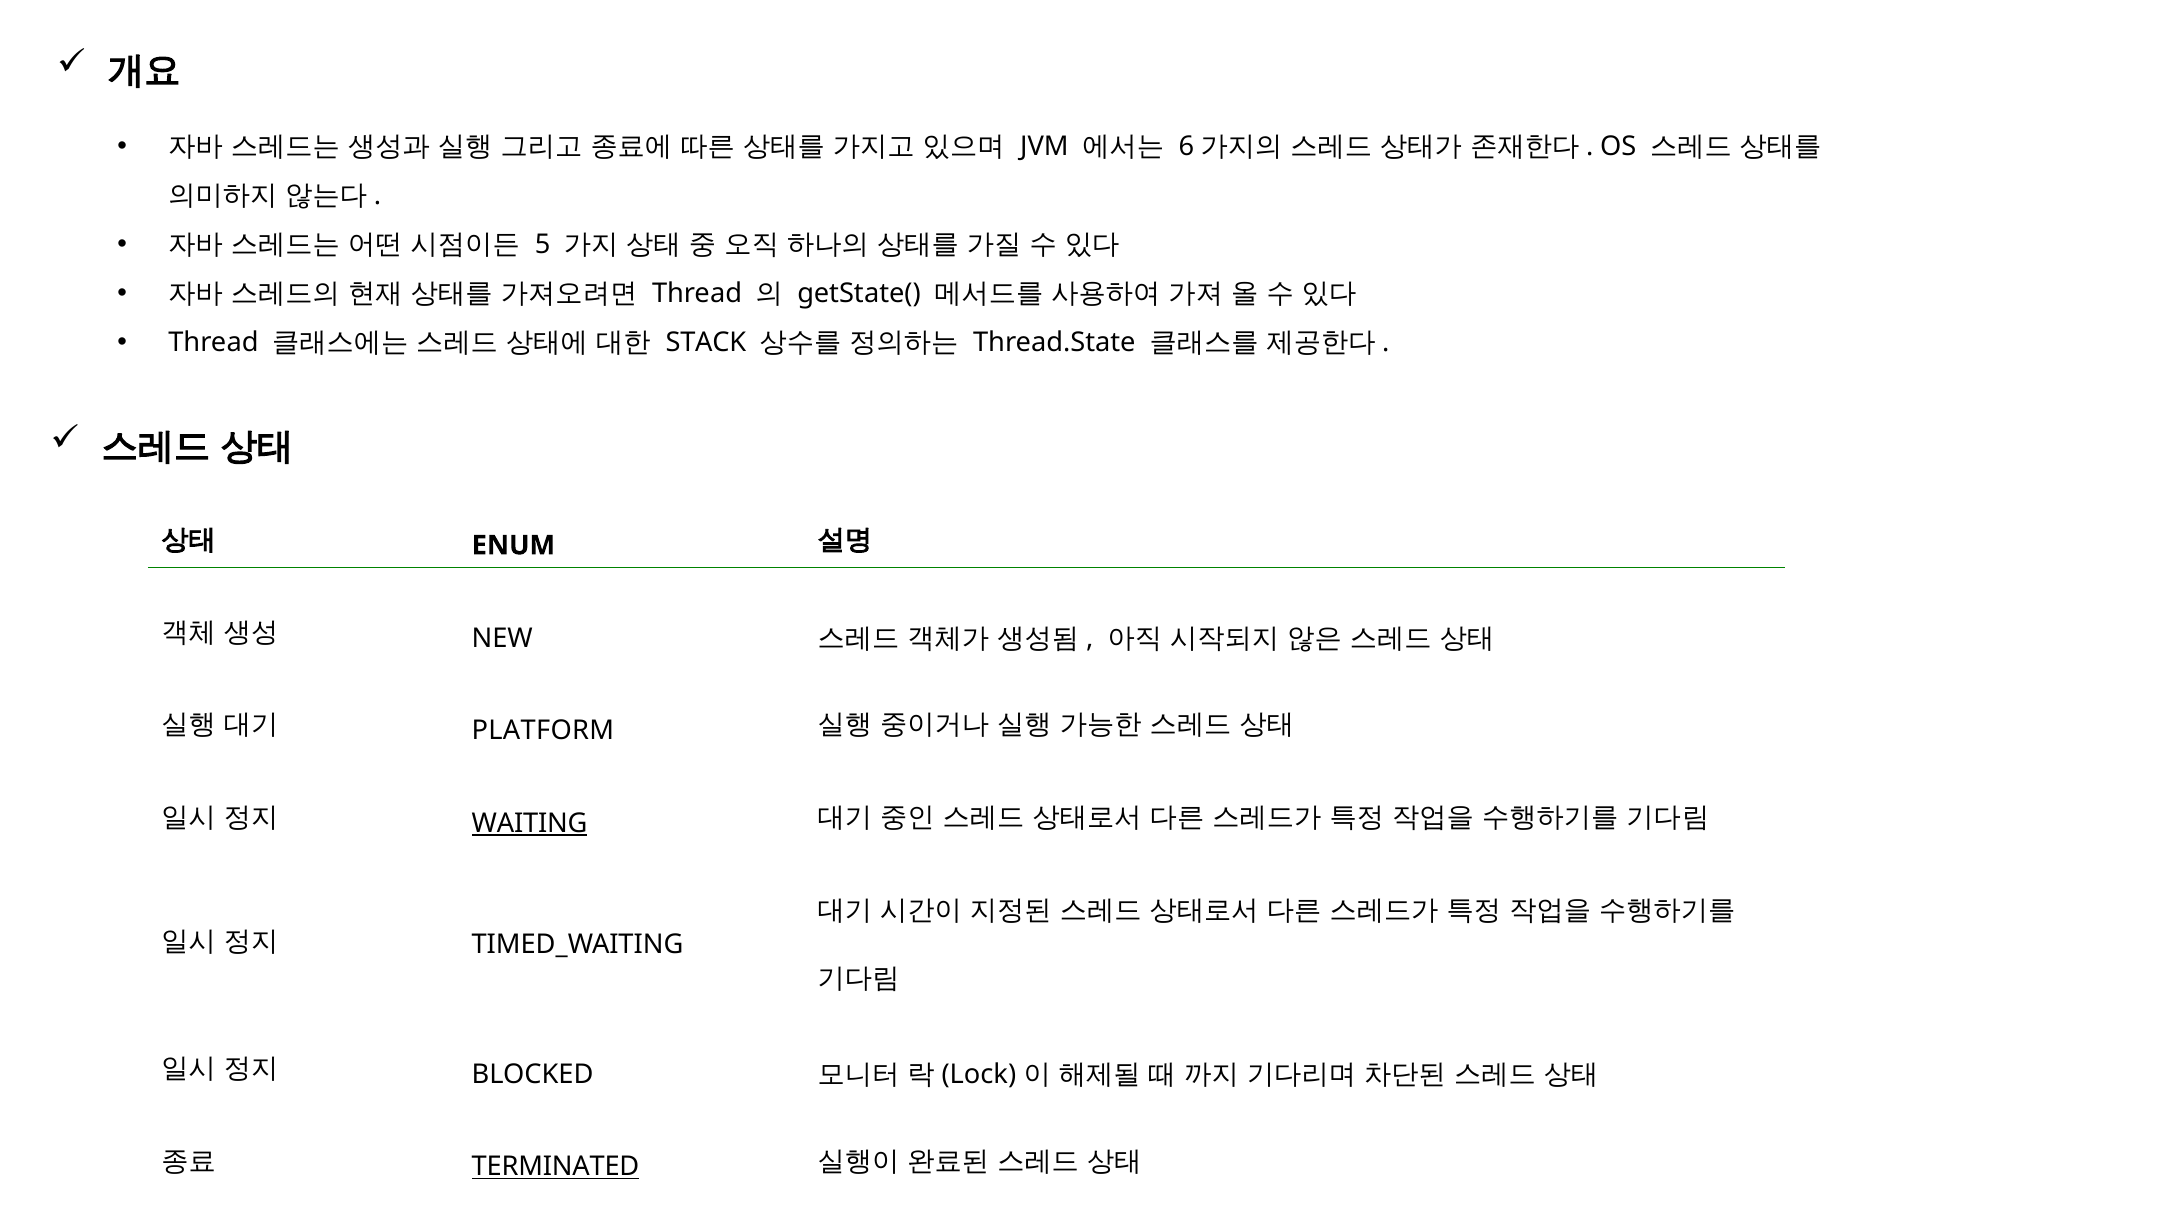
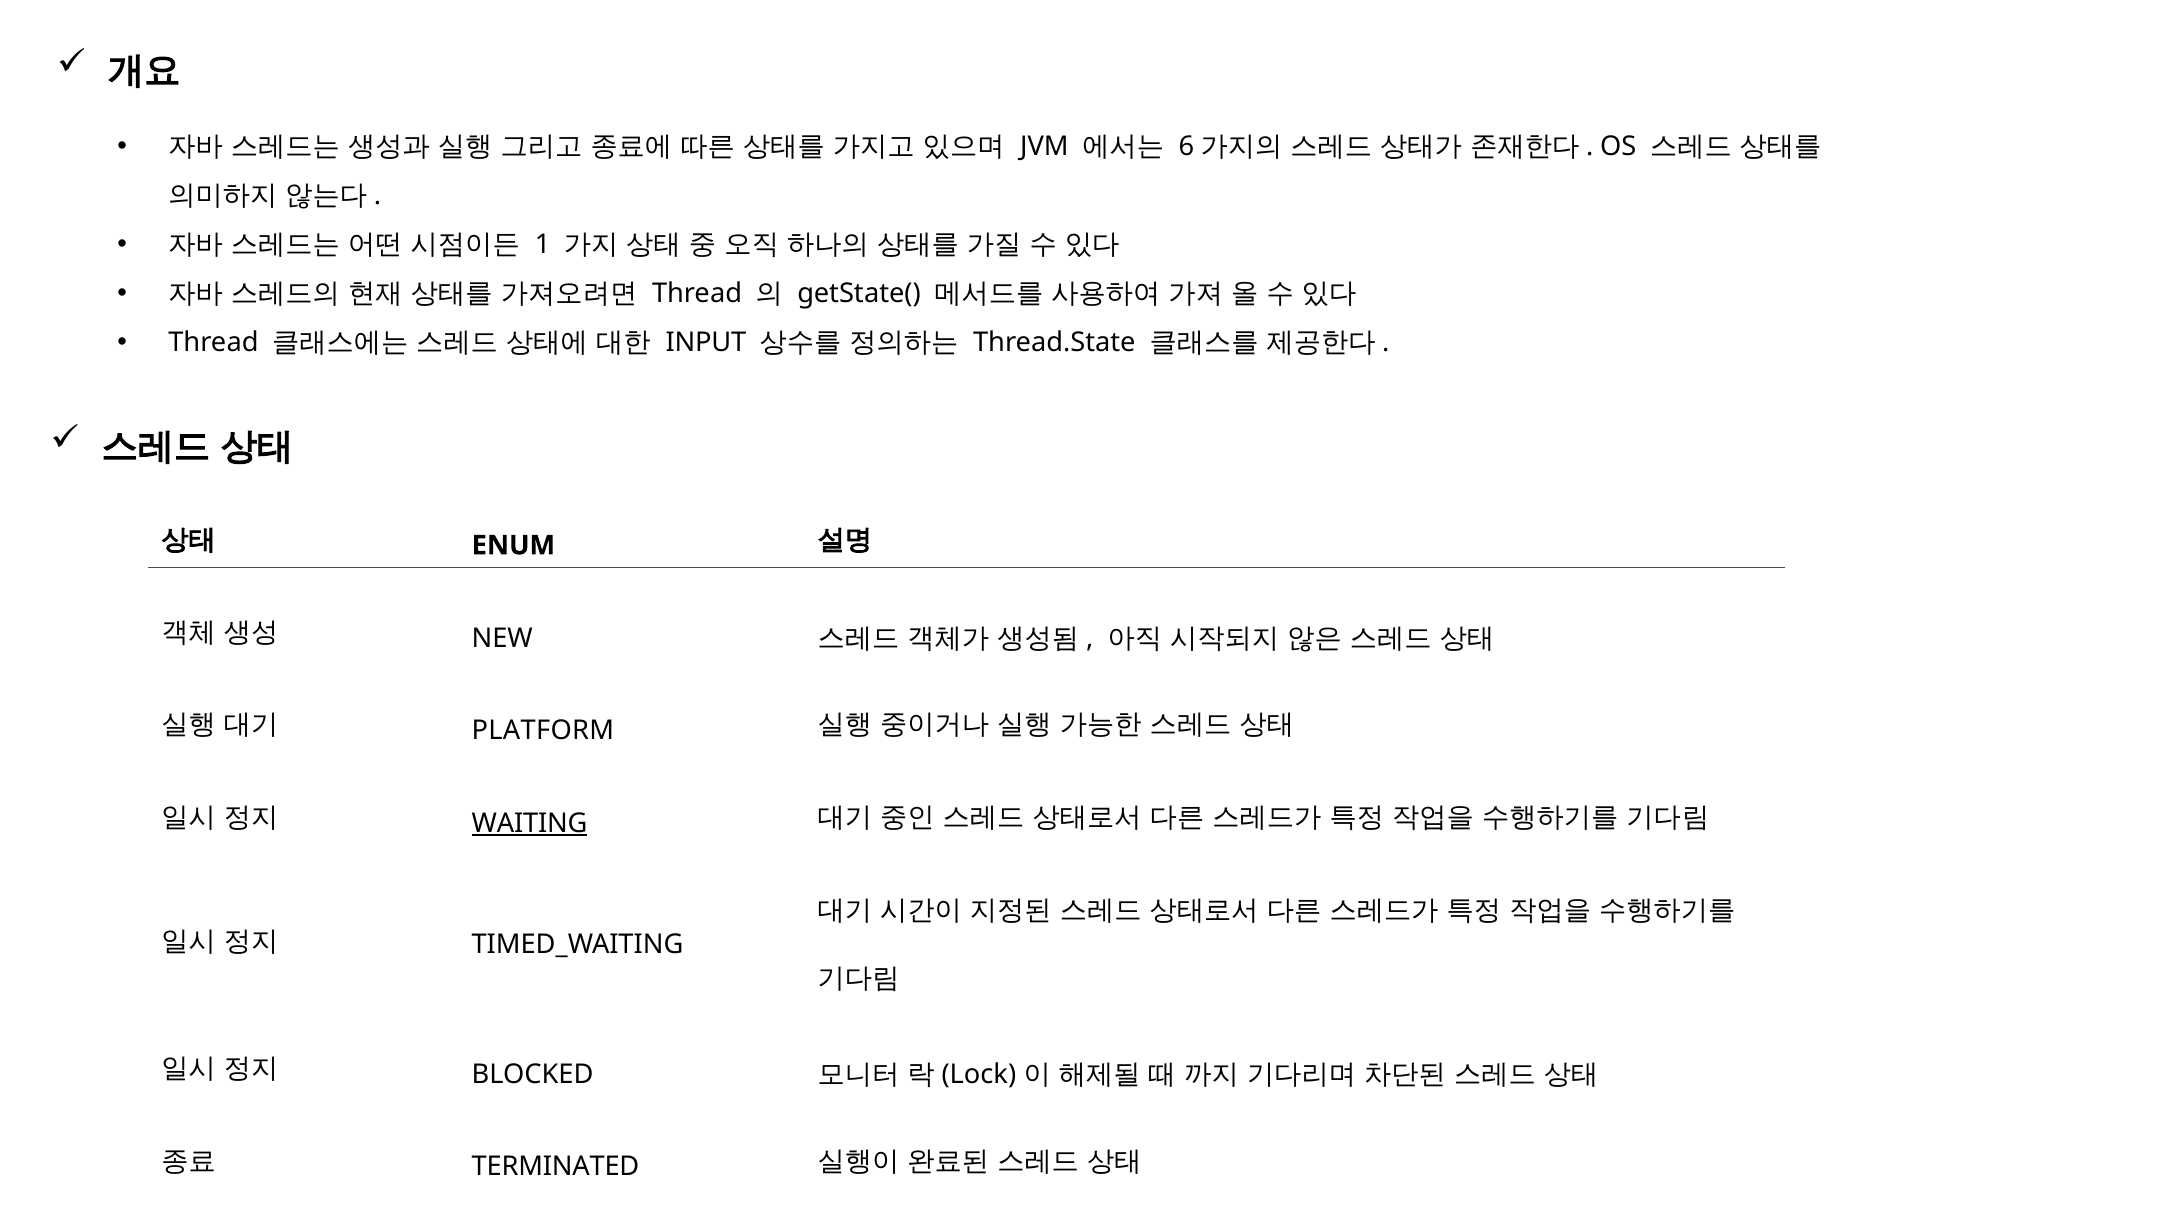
5: 5 -> 1 (543, 245)
STACK: STACK -> INPUT (706, 343)
TERMINATED underline: present -> none (556, 1167)
